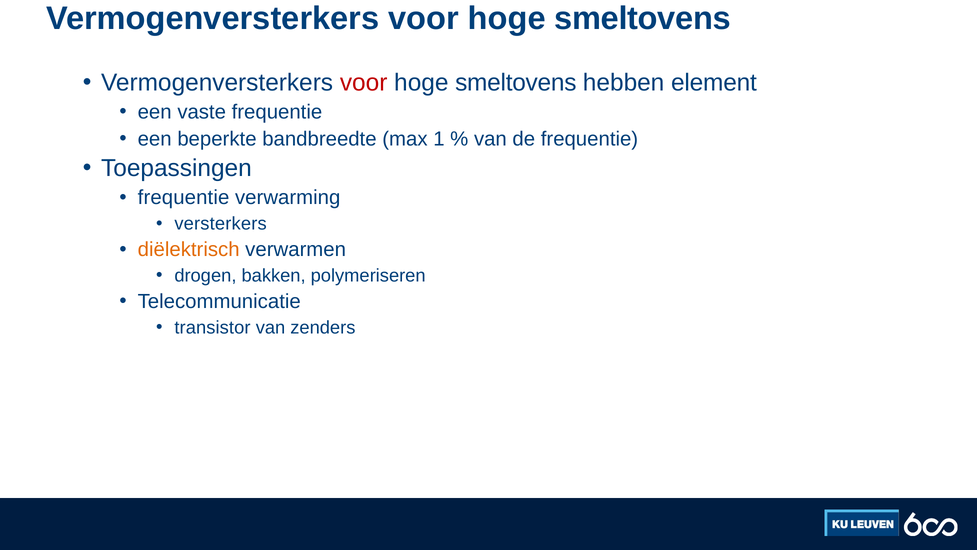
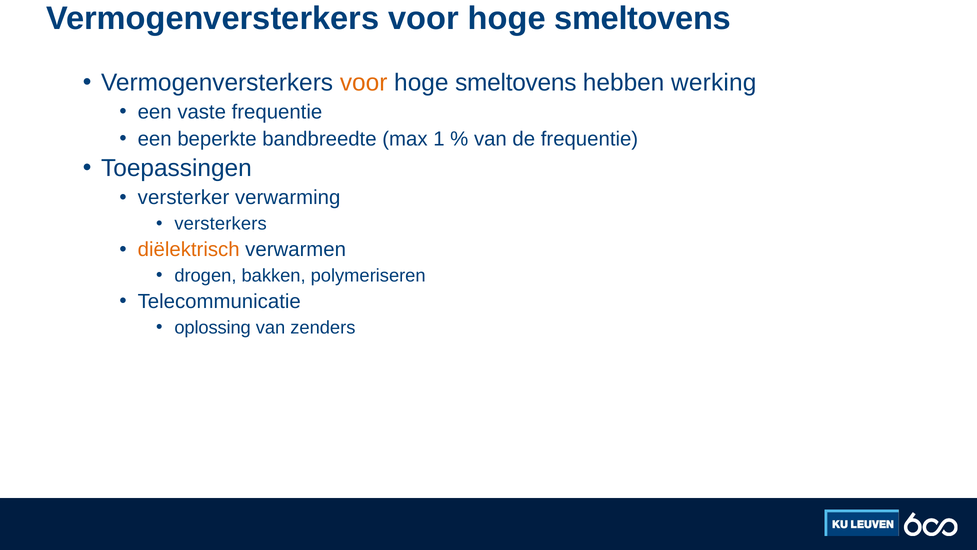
voor colour: red -> orange (364, 83)
element: element -> werking (714, 83)
frequentie: frequentie -> versterker (184, 197)
transistor: transistor -> oplossing (213, 327)
